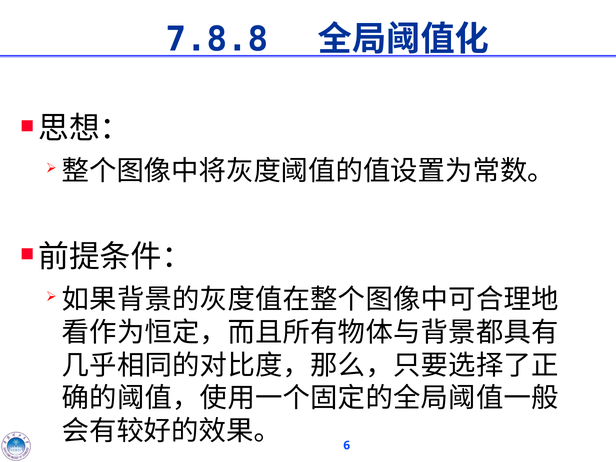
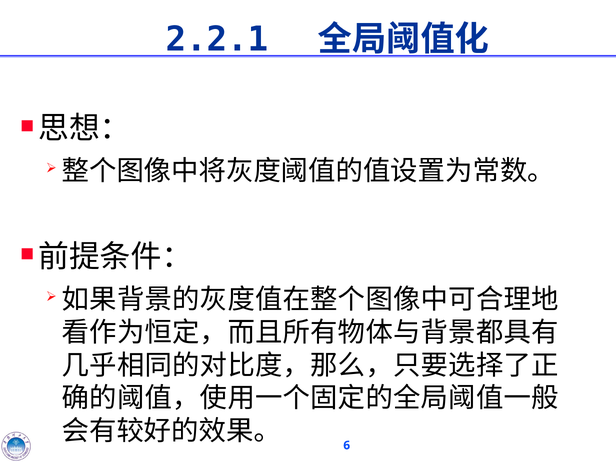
7.8.8: 7.8.8 -> 2.2.1 (217, 40)
